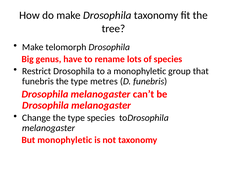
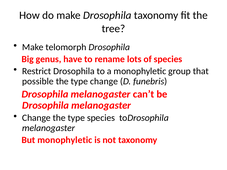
funebris: funebris -> possible (38, 81)
type metres: metres -> change (104, 81)
